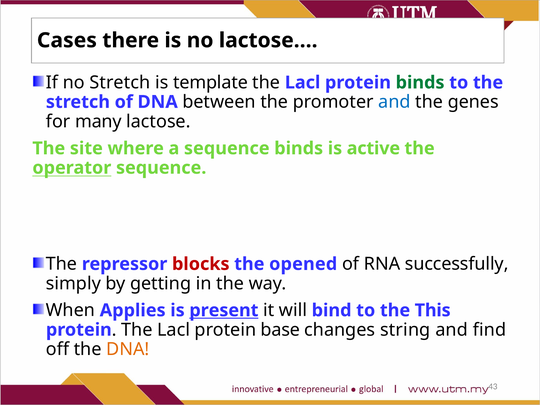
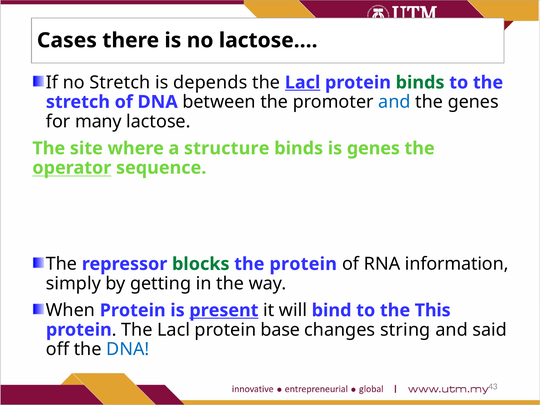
template: template -> depends (210, 83)
Lacl underline: none -> present (303, 83)
a sequence: sequence -> structure (227, 148)
is active: active -> genes (373, 148)
blocks colour: red -> green (201, 264)
the opened: opened -> protein (303, 264)
successfully: successfully -> information (457, 264)
When Applies: Applies -> Protein (133, 310)
find: find -> said (490, 330)
DNA colour: orange -> blue (128, 349)
